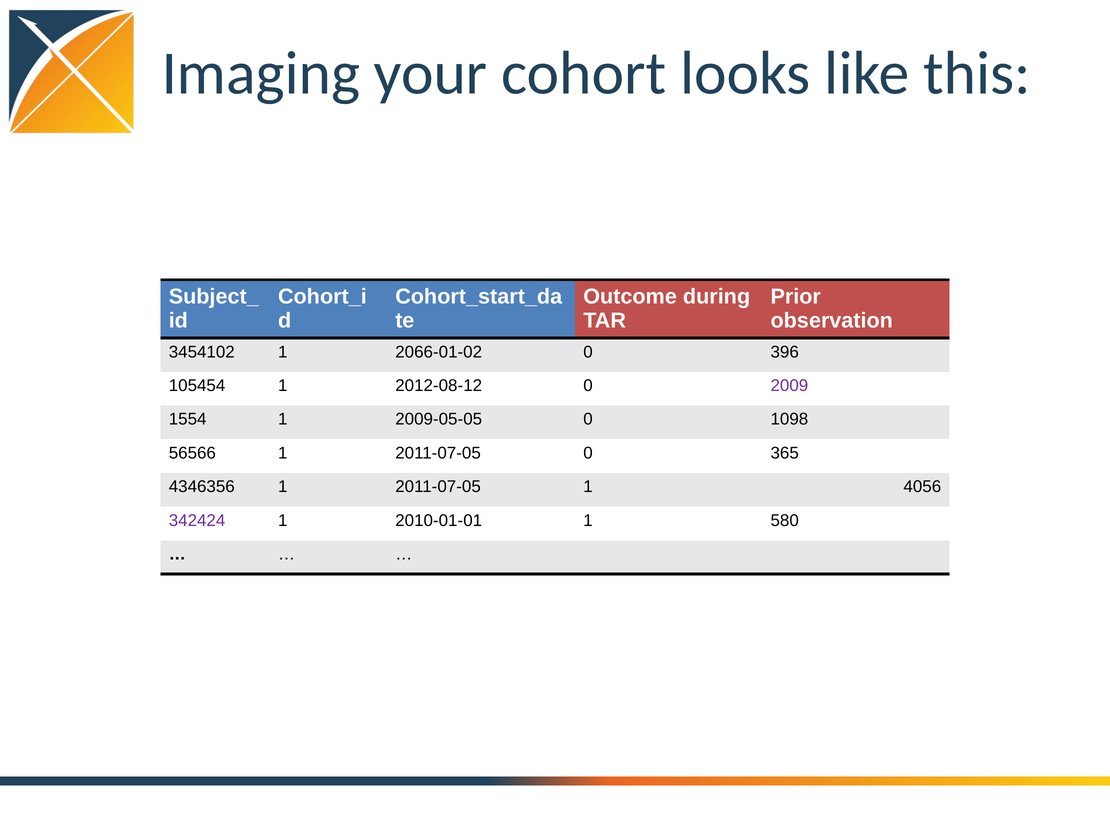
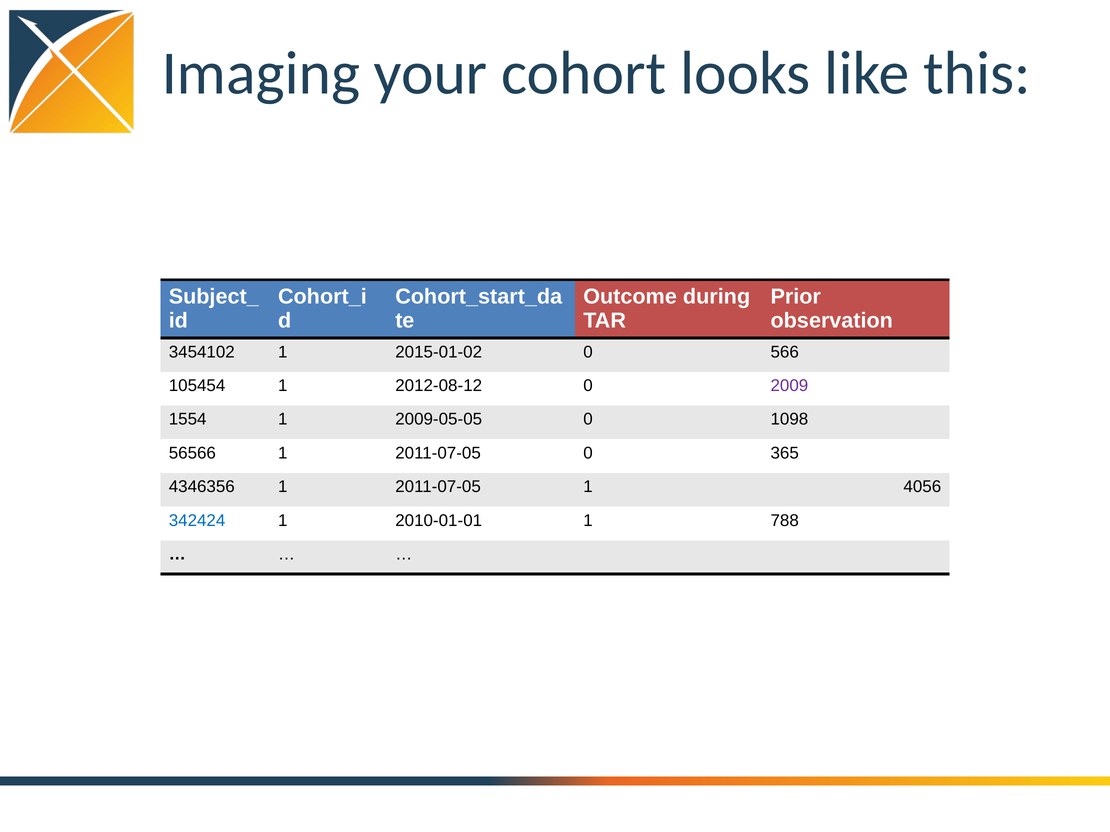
2066-01-02: 2066-01-02 -> 2015-01-02 (439, 352)
396: 396 -> 566 (785, 352)
342424 colour: purple -> blue (197, 521)
580: 580 -> 788 (785, 521)
